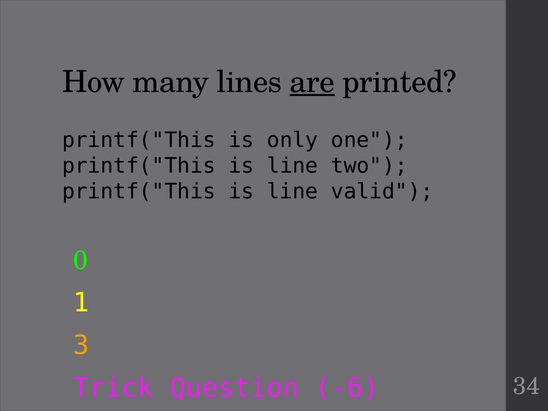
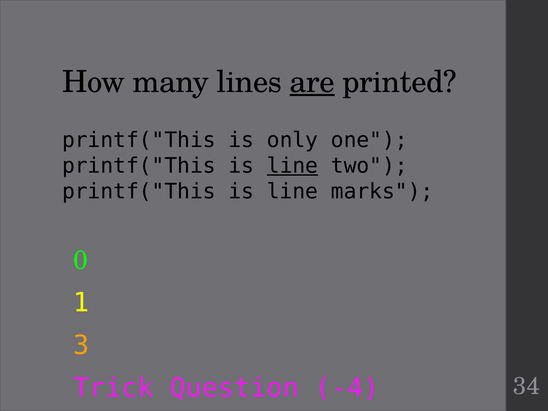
line underline: none -> present (293, 166)
valid: valid -> marks (382, 191)
-6: -6 -> -4 (347, 388)
